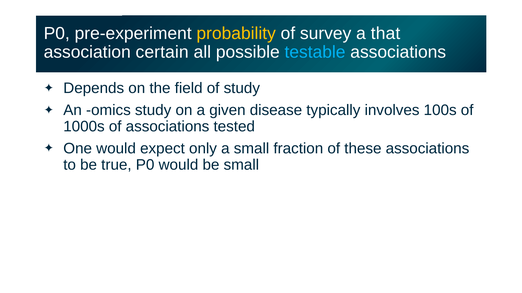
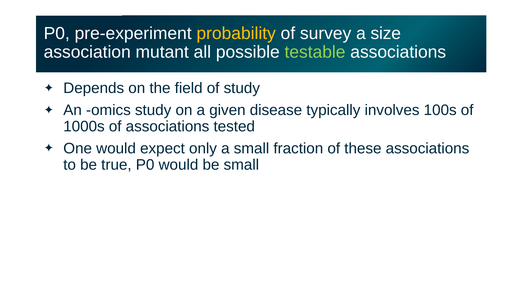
that: that -> size (386, 34)
certain: certain -> mutant (162, 52)
testable colour: light blue -> light green (315, 52)
